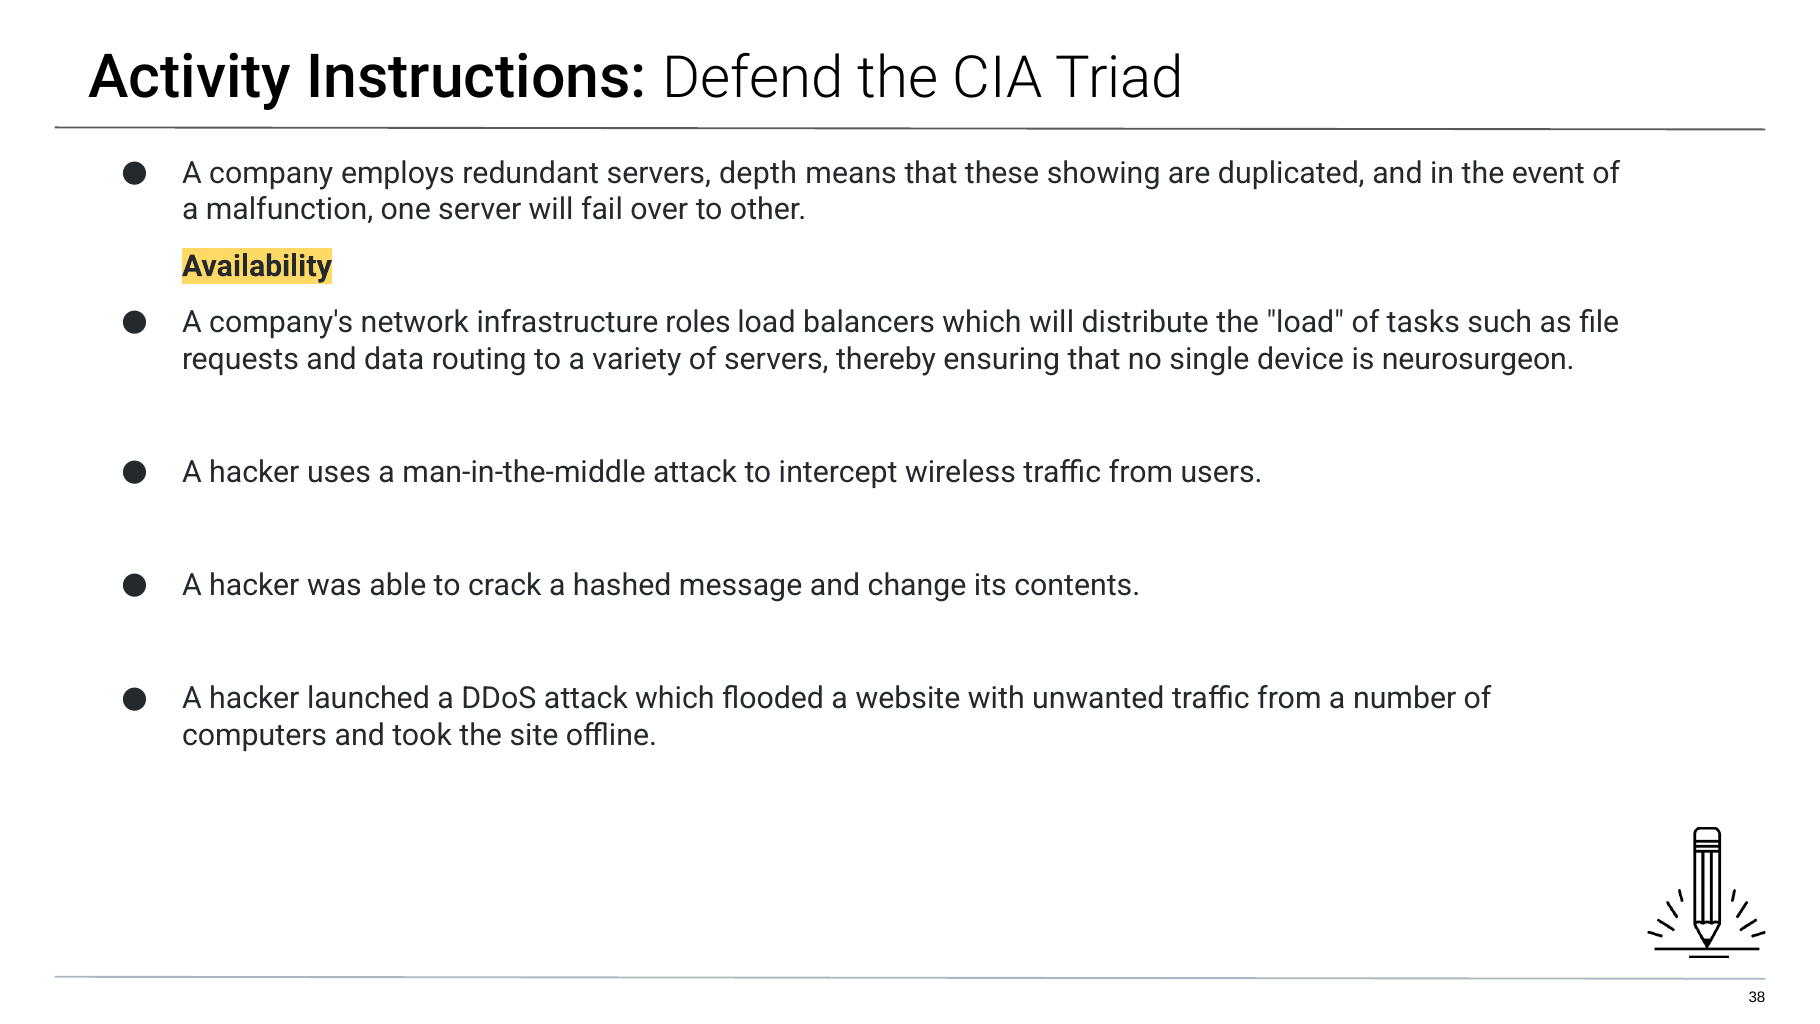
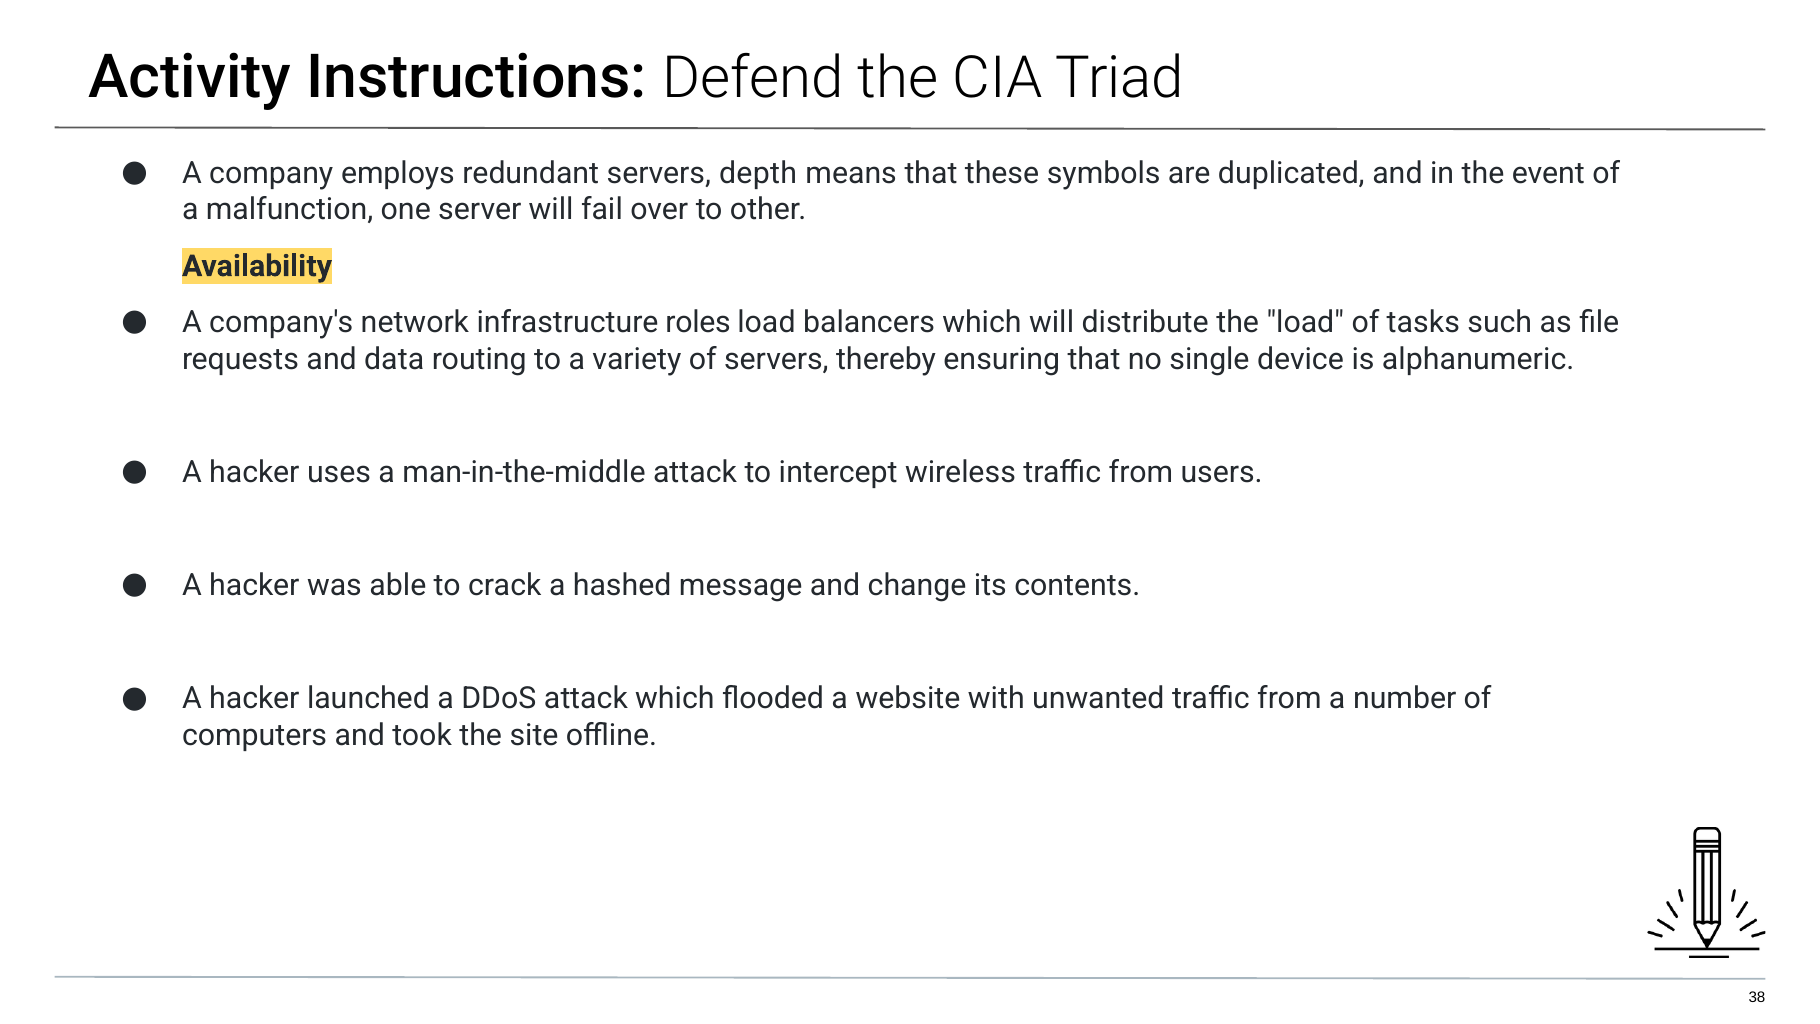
showing: showing -> symbols (1104, 173)
neurosurgeon: neurosurgeon -> alphanumeric (1478, 359)
